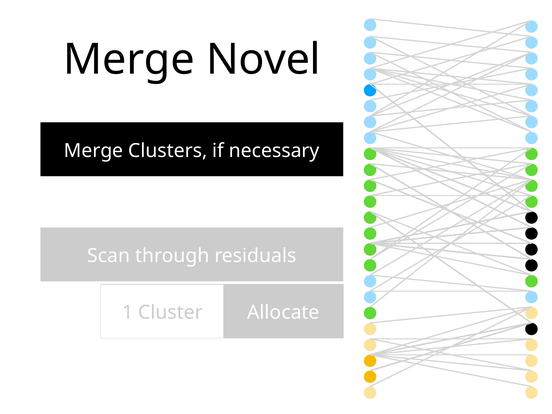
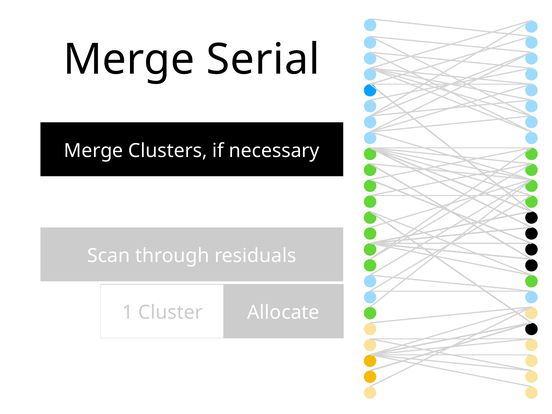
Novel: Novel -> Serial (263, 60)
